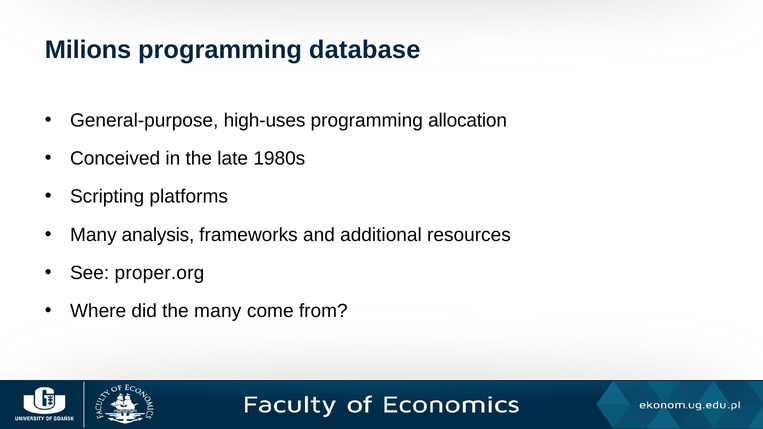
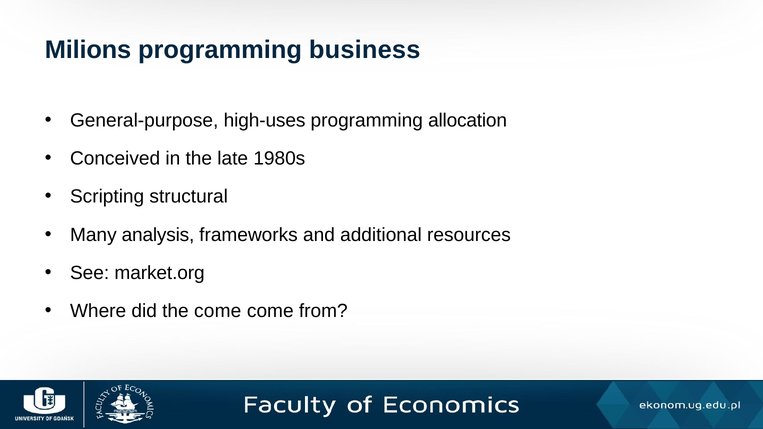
database: database -> business (365, 50)
platforms: platforms -> structural (189, 197)
proper.org: proper.org -> market.org (160, 273)
the many: many -> come (218, 311)
